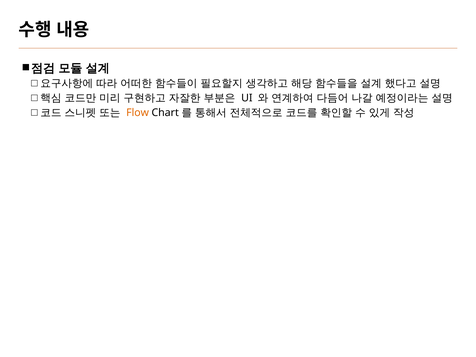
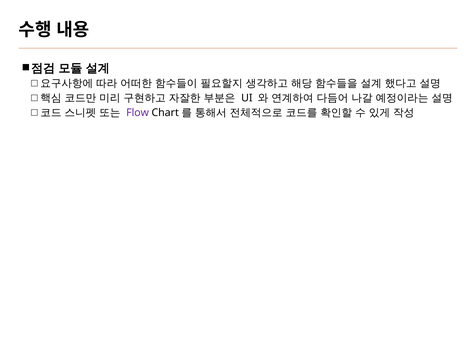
Flow colour: orange -> purple (138, 113)
